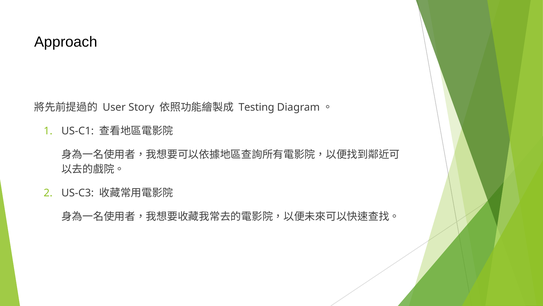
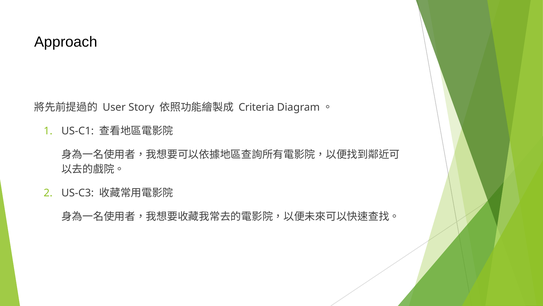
Testing: Testing -> Criteria (256, 107)
